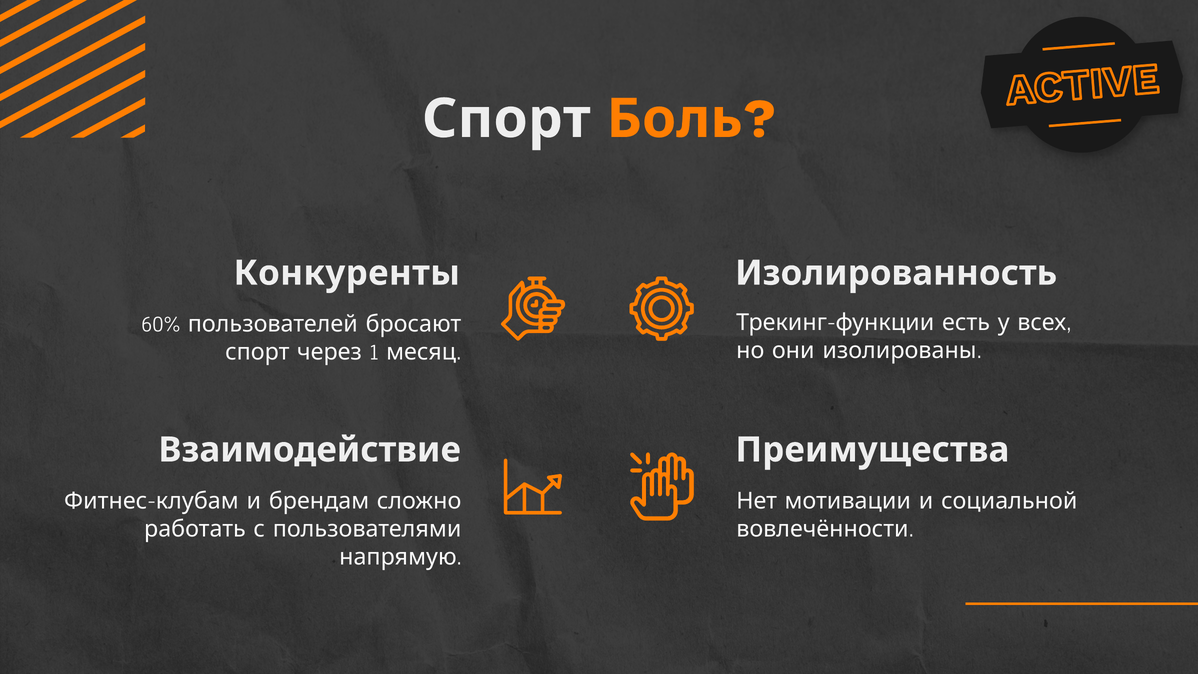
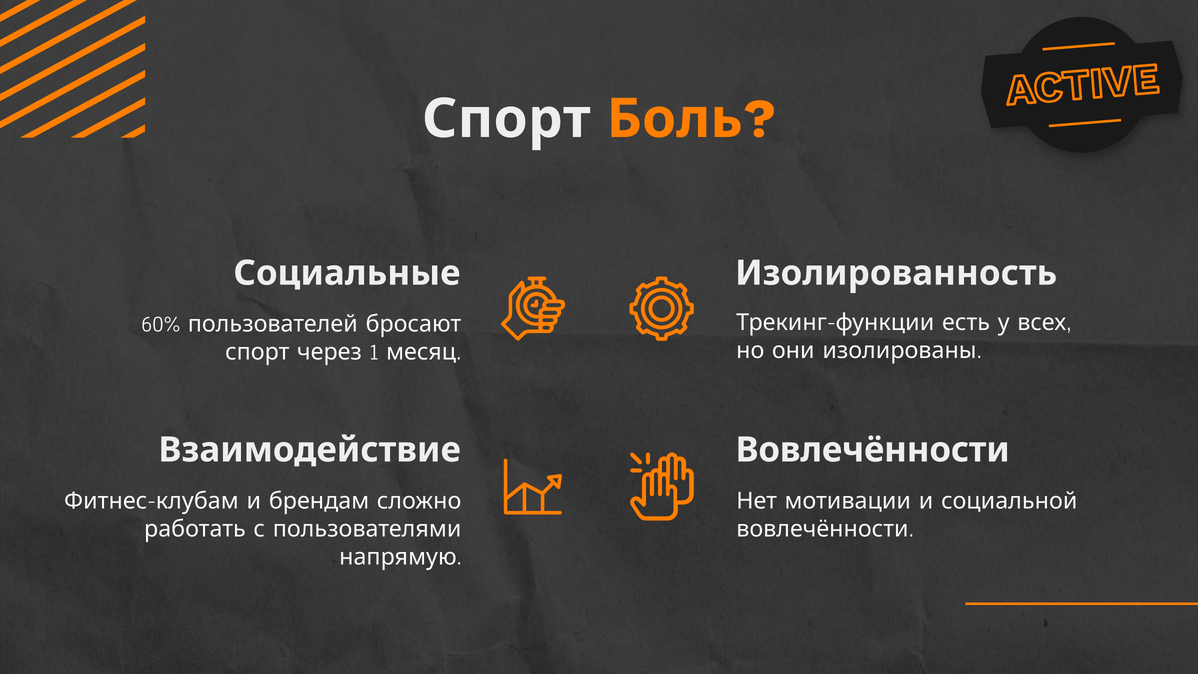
Конкуренты: Конкуренты -> Социальные (347, 273)
Преимущества: Преимущества -> Вовлечённости (873, 450)
